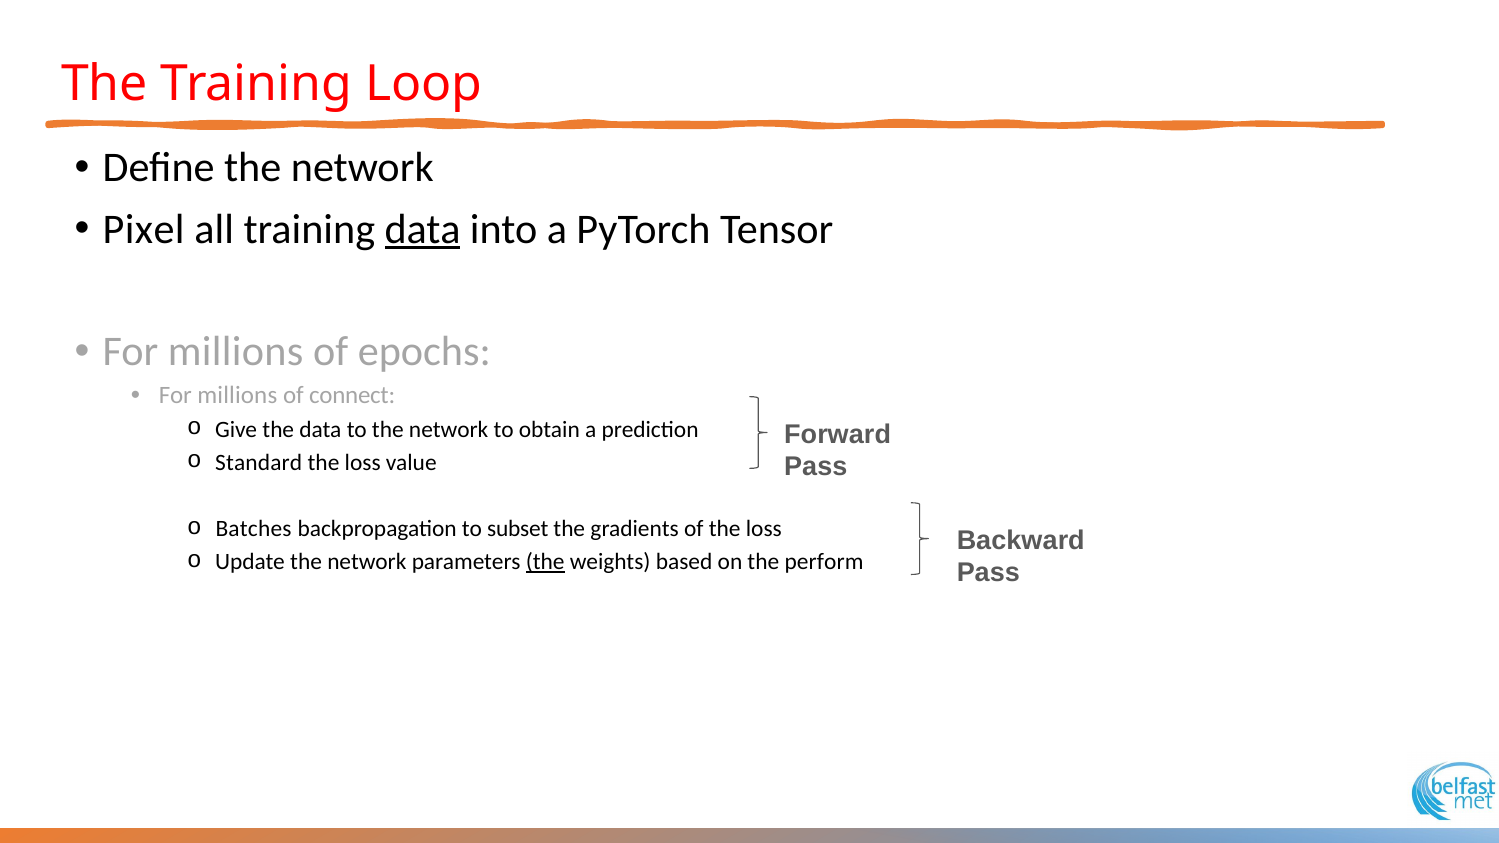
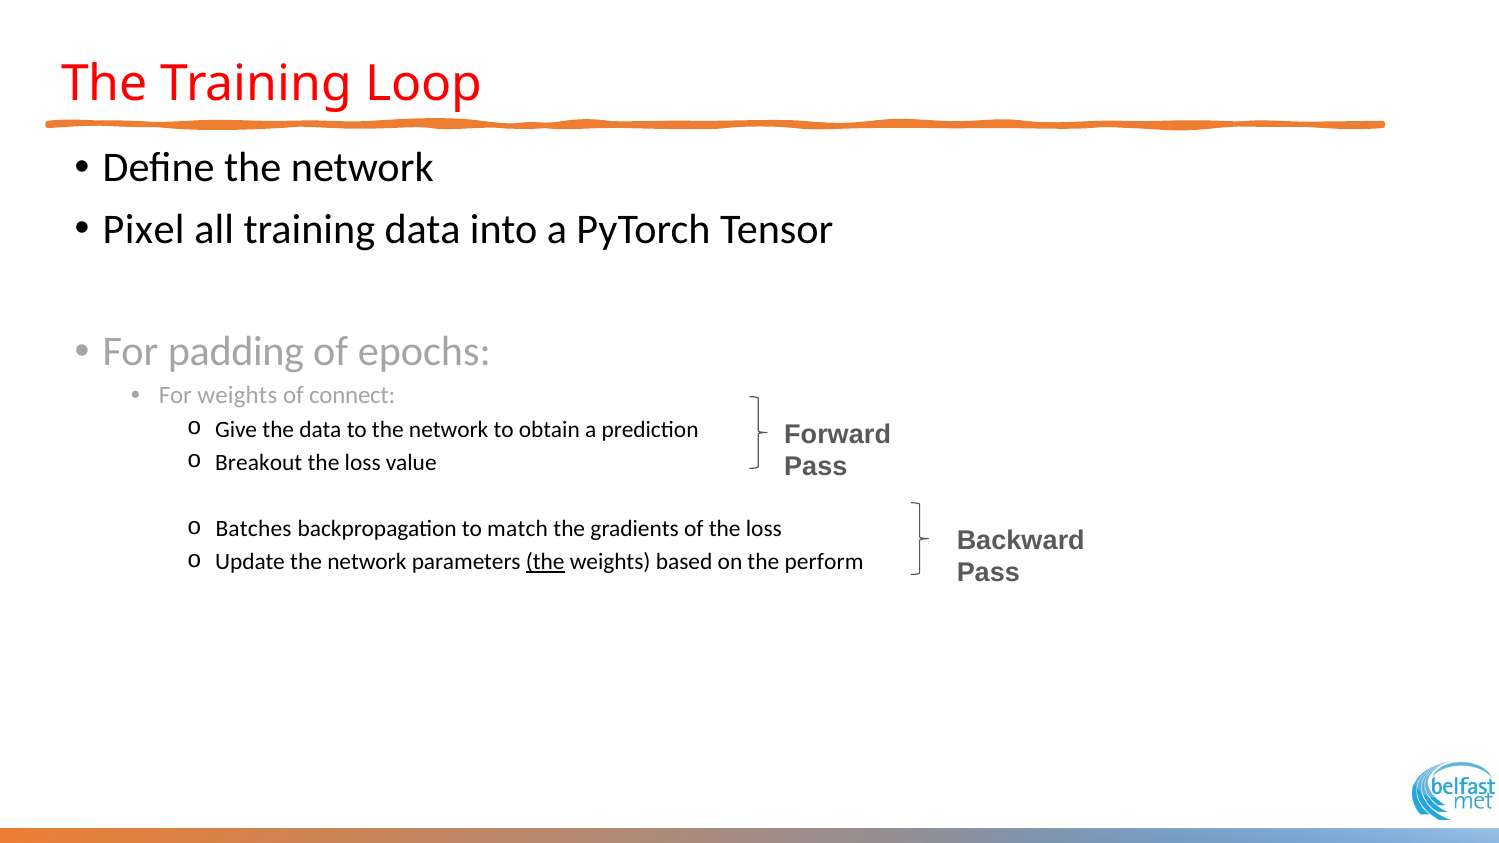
data underline: present -> none (423, 229)
millions: millions -> padding (236, 352)
millions: millions -> weights (237, 396)
Standard: Standard -> Breakout (259, 463)
subset: subset -> match (518, 529)
